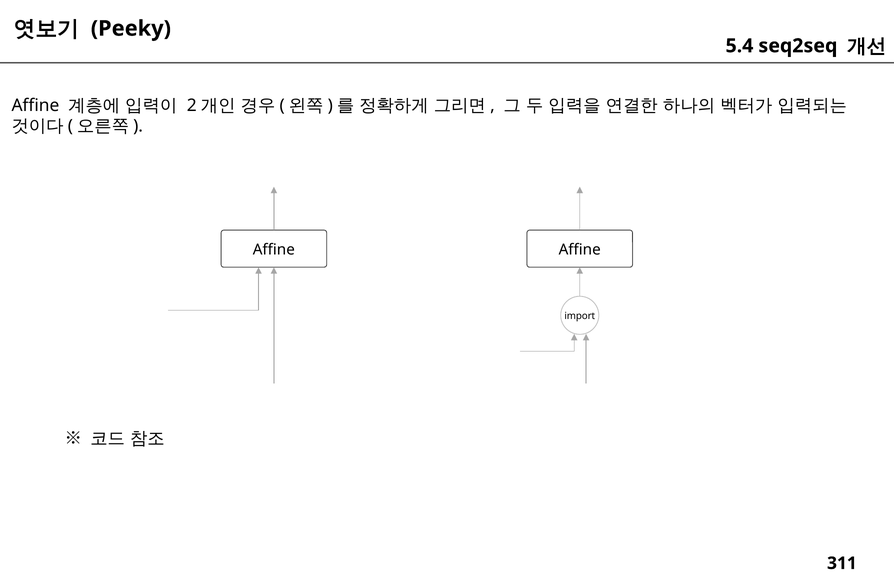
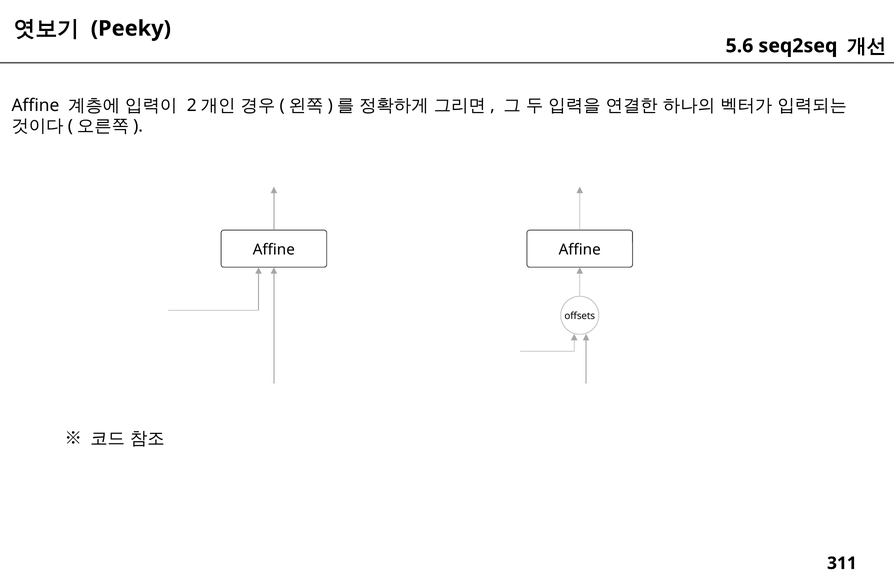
5.4: 5.4 -> 5.6 (739, 46)
import: import -> offsets (580, 316)
